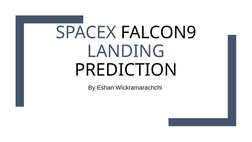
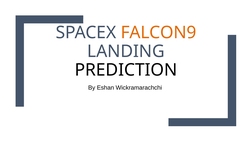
FALCON9 colour: black -> orange (159, 33)
